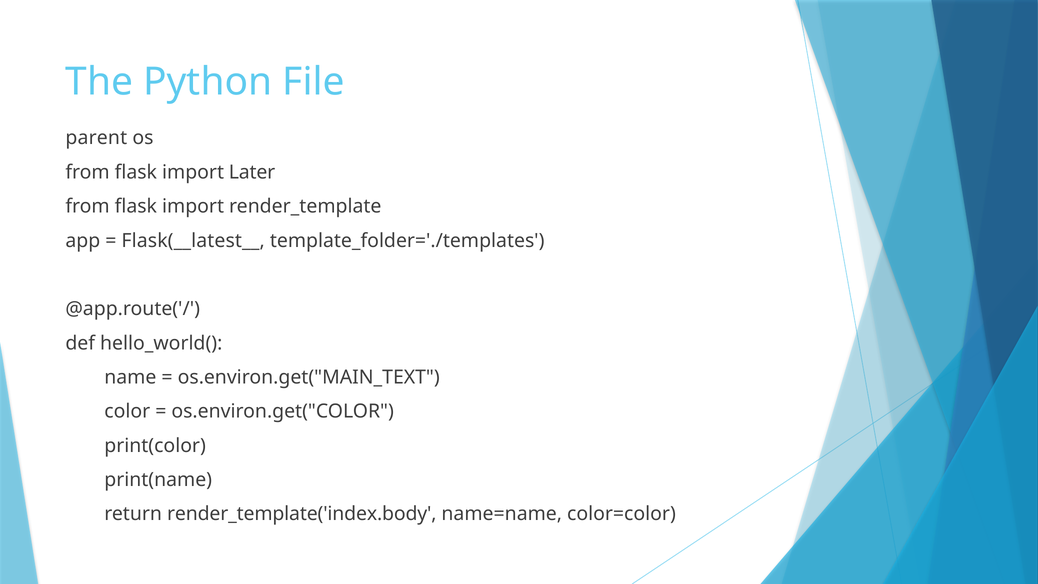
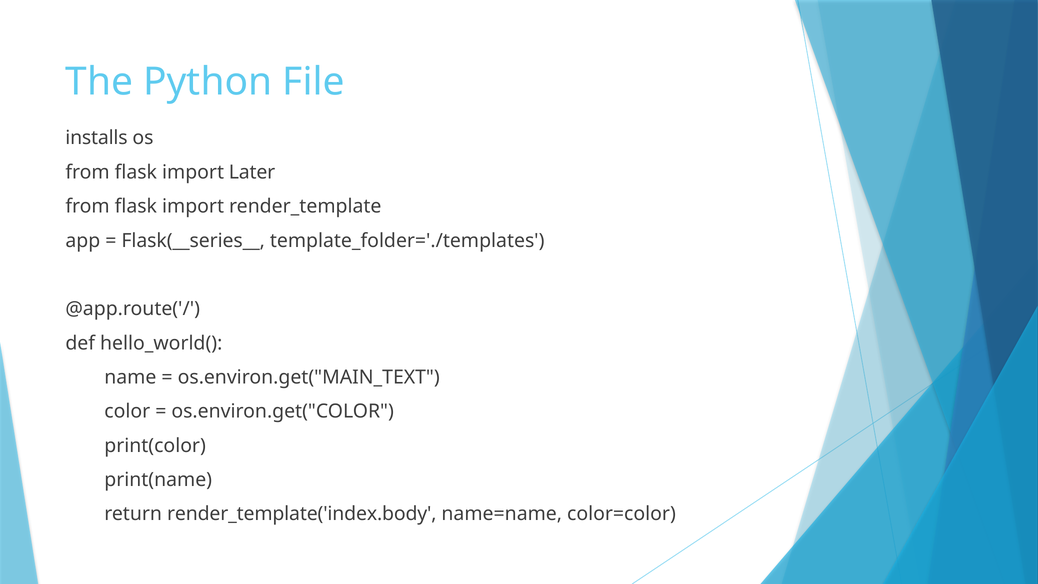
parent: parent -> installs (96, 138)
Flask(__latest__: Flask(__latest__ -> Flask(__series__ (193, 241)
